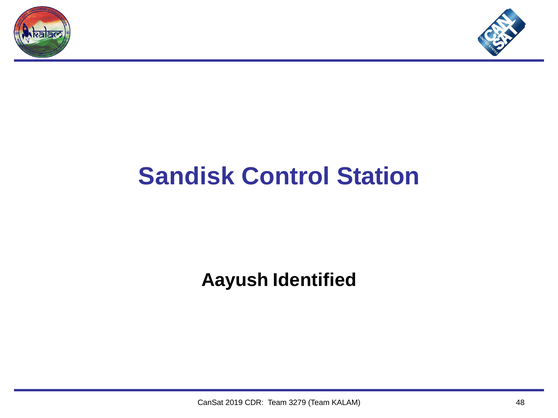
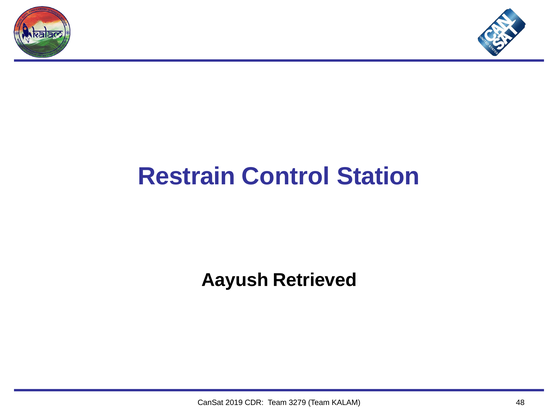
Sandisk: Sandisk -> Restrain (187, 177)
Identified: Identified -> Retrieved (315, 280)
